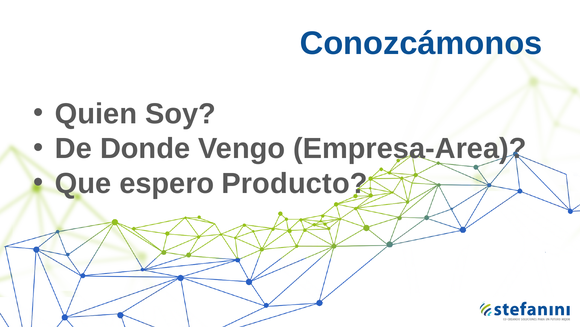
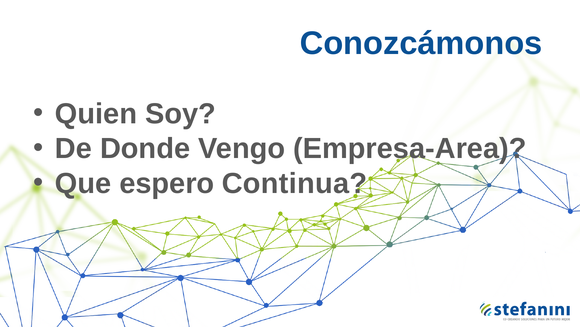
Producto: Producto -> Continua (294, 183)
